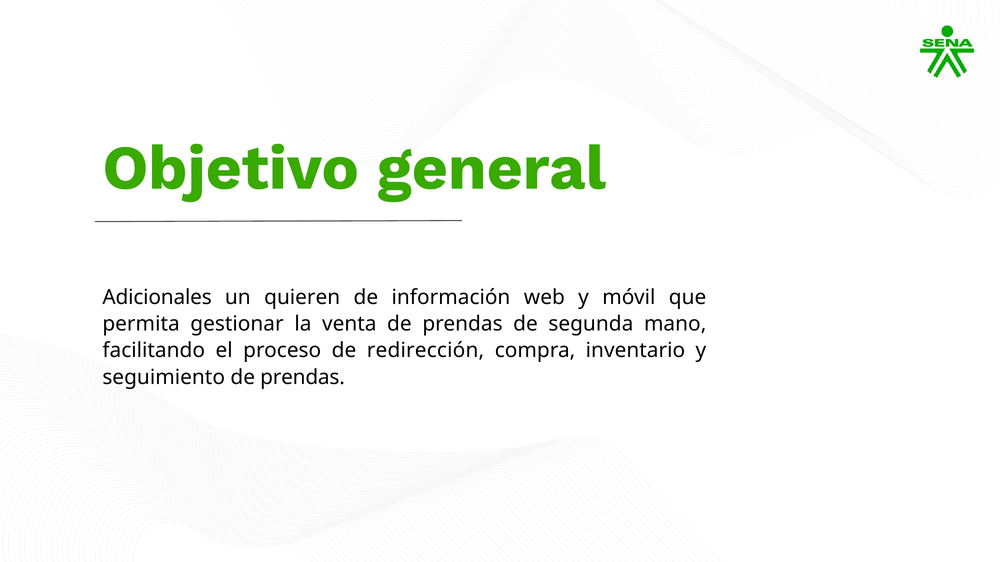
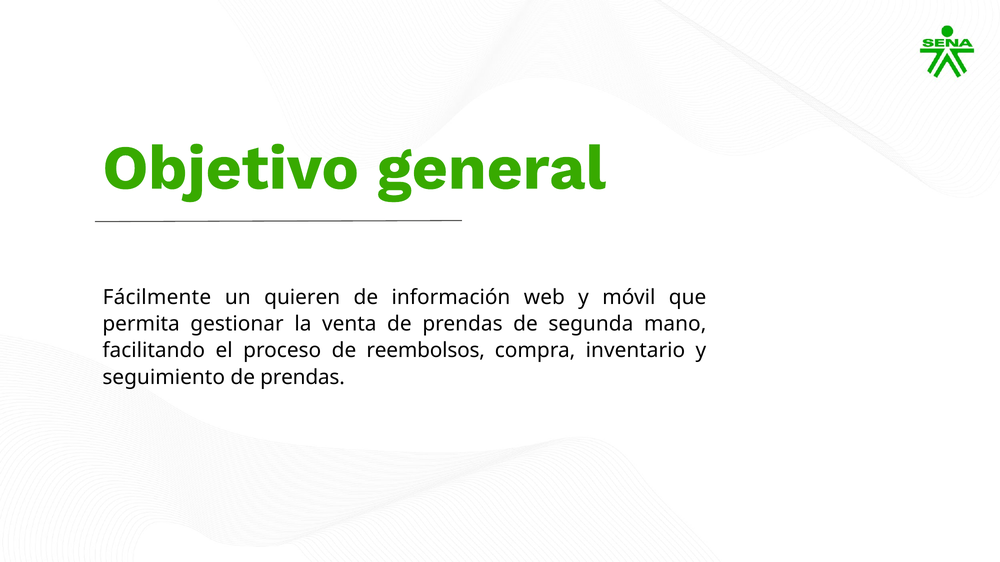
Adicionales: Adicionales -> Fácilmente (157, 297)
redirección: redirección -> reembolsos (426, 351)
